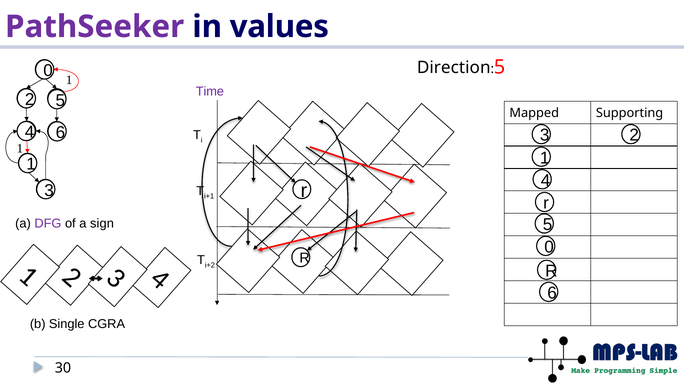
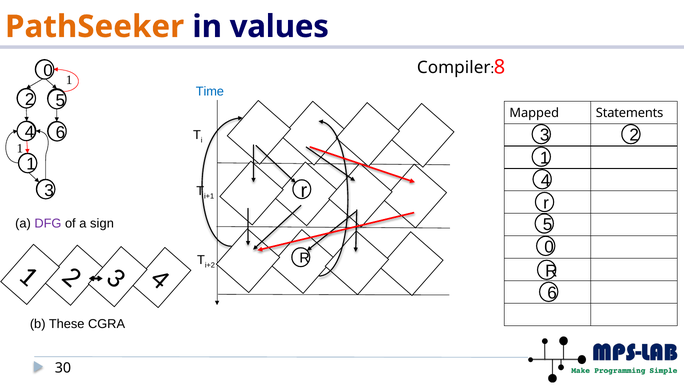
PathSeeker colour: purple -> orange (95, 27)
Direction: Direction -> Compiler (454, 67)
5: 5 -> 8 (499, 67)
Time colour: purple -> blue (210, 91)
Supporting: Supporting -> Statements (630, 113)
Single: Single -> These (67, 324)
